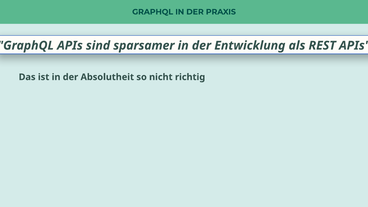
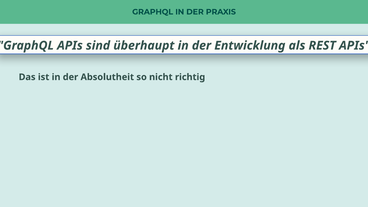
sparsamer: sparsamer -> überhaupt (144, 46)
